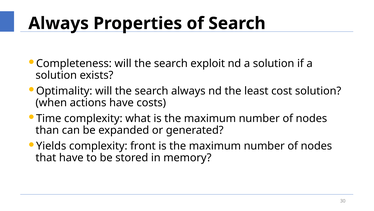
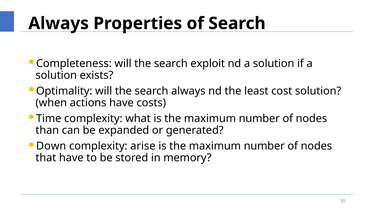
Yields: Yields -> Down (51, 146)
front: front -> arise (143, 146)
